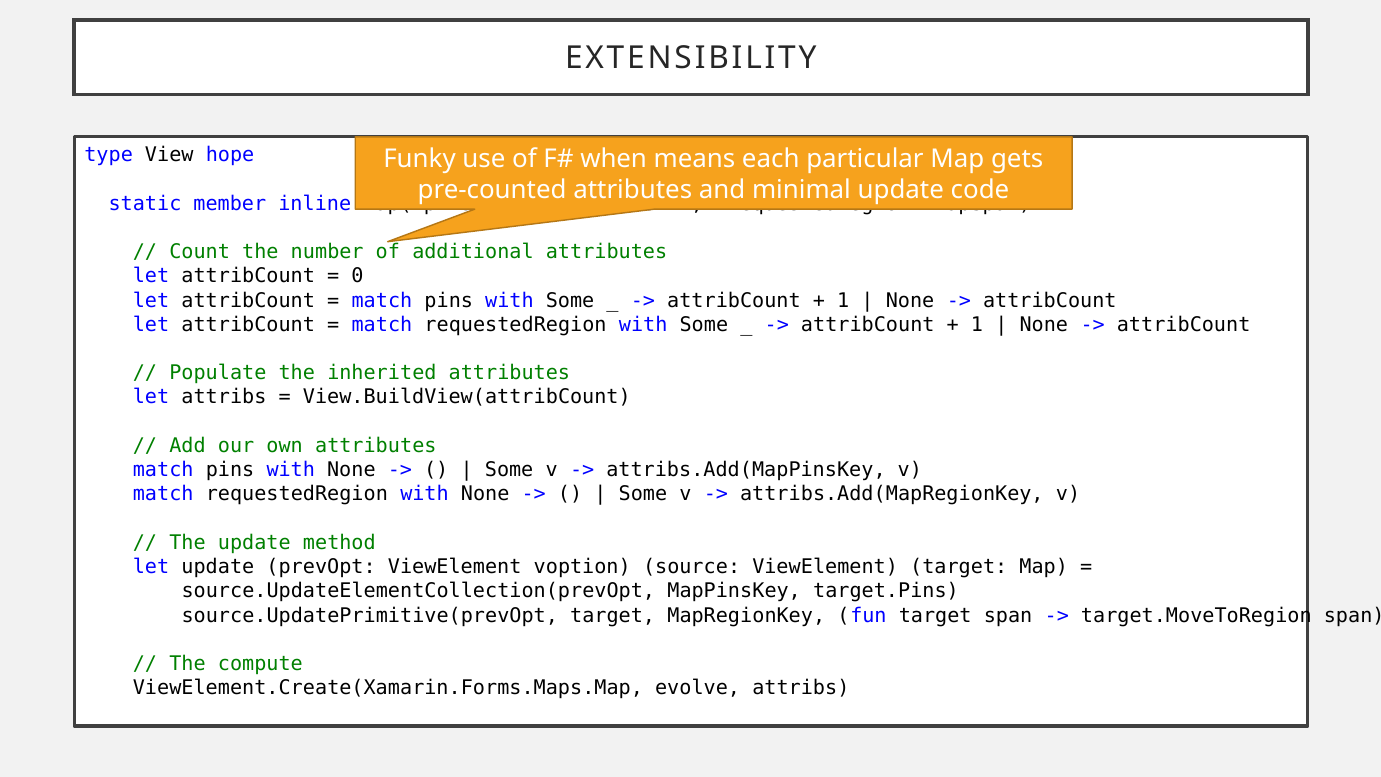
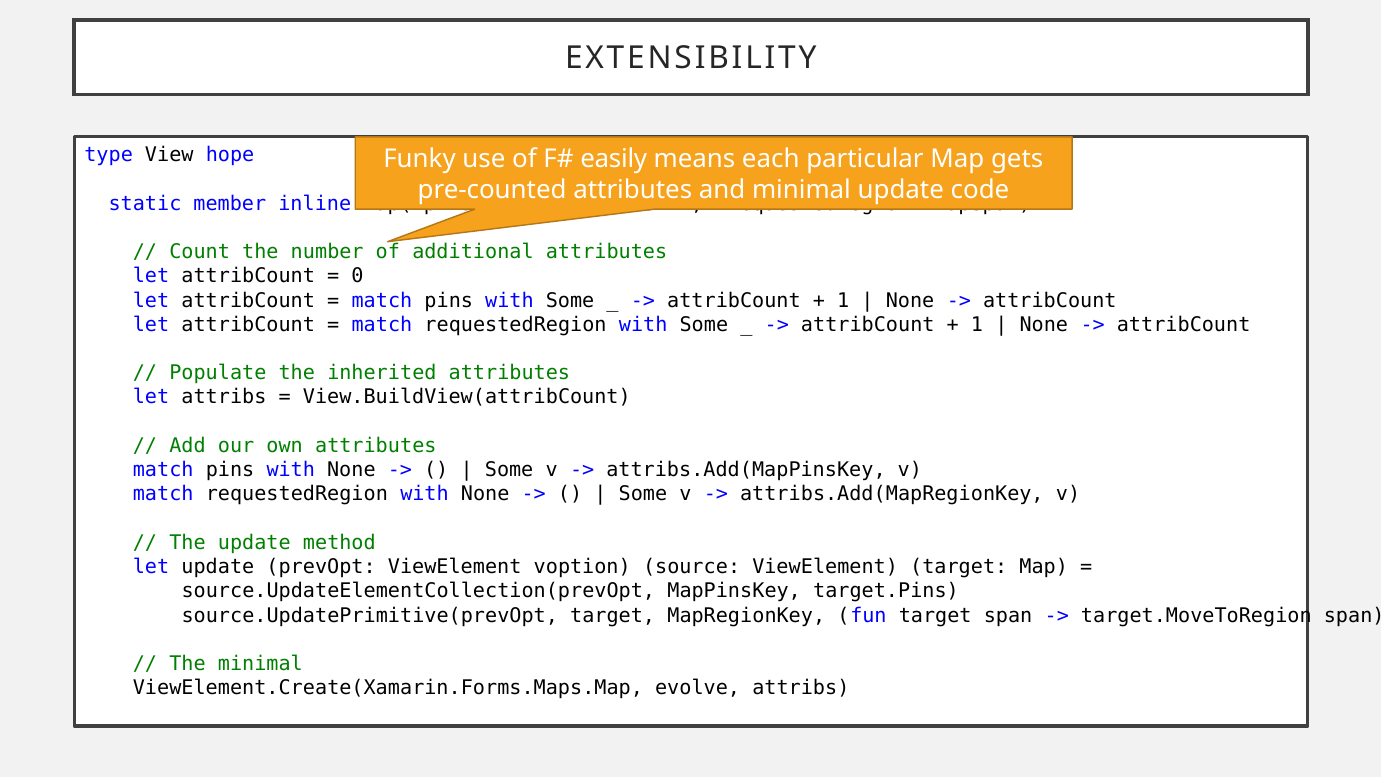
when: when -> easily (614, 159)
The compute: compute -> minimal (260, 664)
